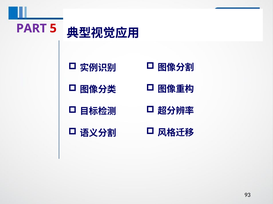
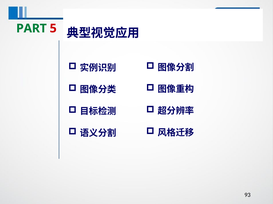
PART colour: purple -> green (31, 28)
